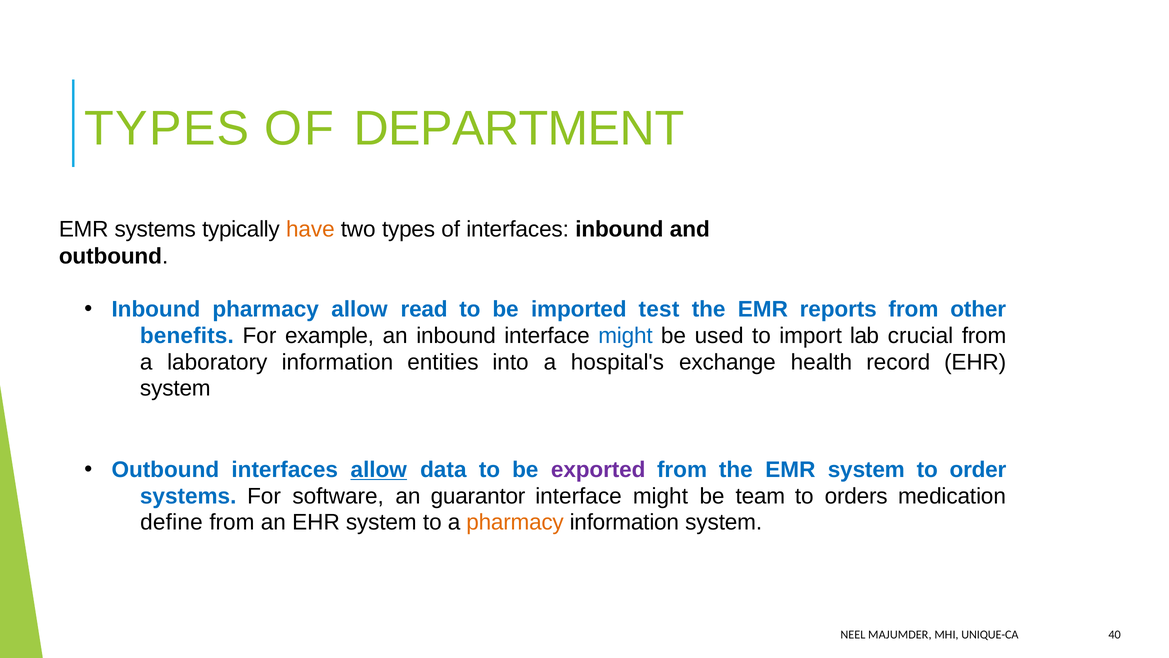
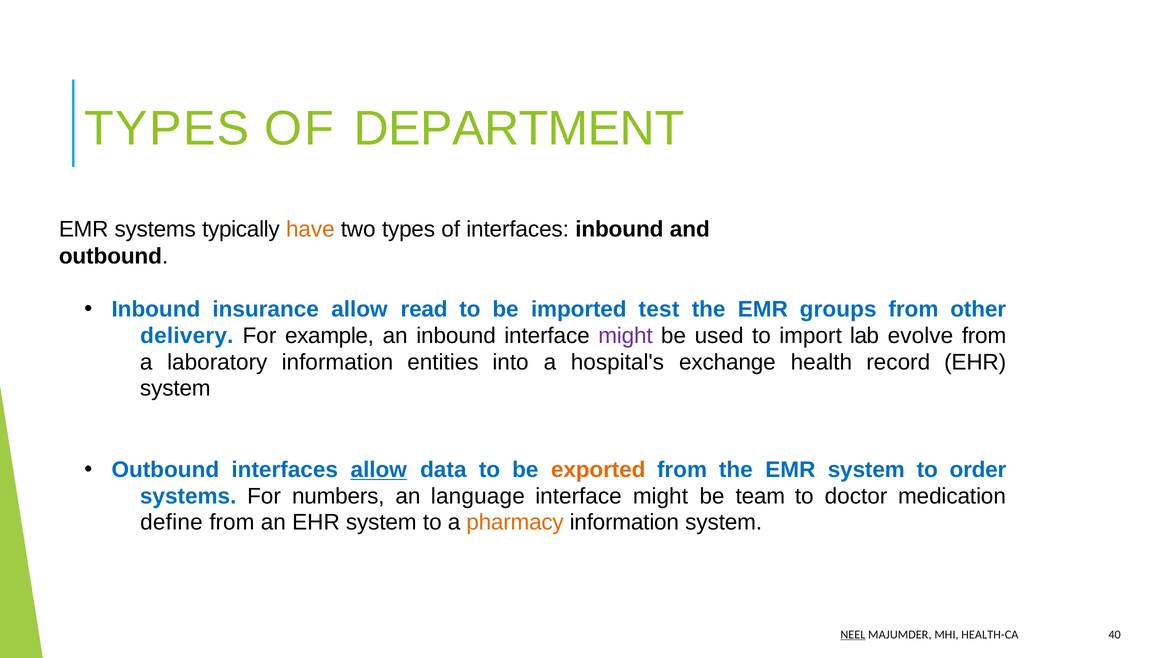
Inbound pharmacy: pharmacy -> insurance (266, 309)
reports: reports -> groups (838, 309)
benefits: benefits -> delivery (187, 336)
might colour: blue -> purple (625, 336)
crucial: crucial -> evolve (920, 336)
exported colour: purple -> orange (598, 469)
software: software -> numbers (338, 496)
guarantor: guarantor -> language (478, 496)
orders: orders -> doctor (856, 496)
NEEL underline: none -> present (853, 634)
UNIQUE-CA: UNIQUE-CA -> HEALTH-CA (990, 634)
